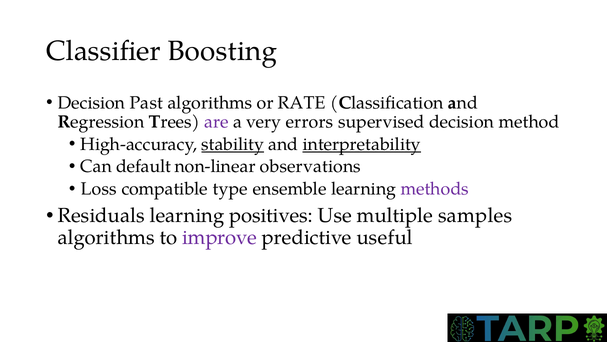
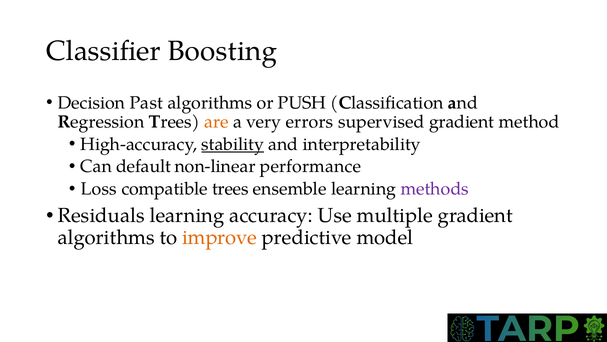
RATE: RATE -> PUSH (302, 103)
are colour: purple -> orange (217, 122)
supervised decision: decision -> gradient (462, 122)
interpretability underline: present -> none (362, 144)
observations: observations -> performance (310, 166)
compatible type: type -> trees (231, 189)
positives: positives -> accuracy (271, 215)
multiple samples: samples -> gradient (475, 215)
improve colour: purple -> orange (220, 237)
useful: useful -> model (385, 237)
